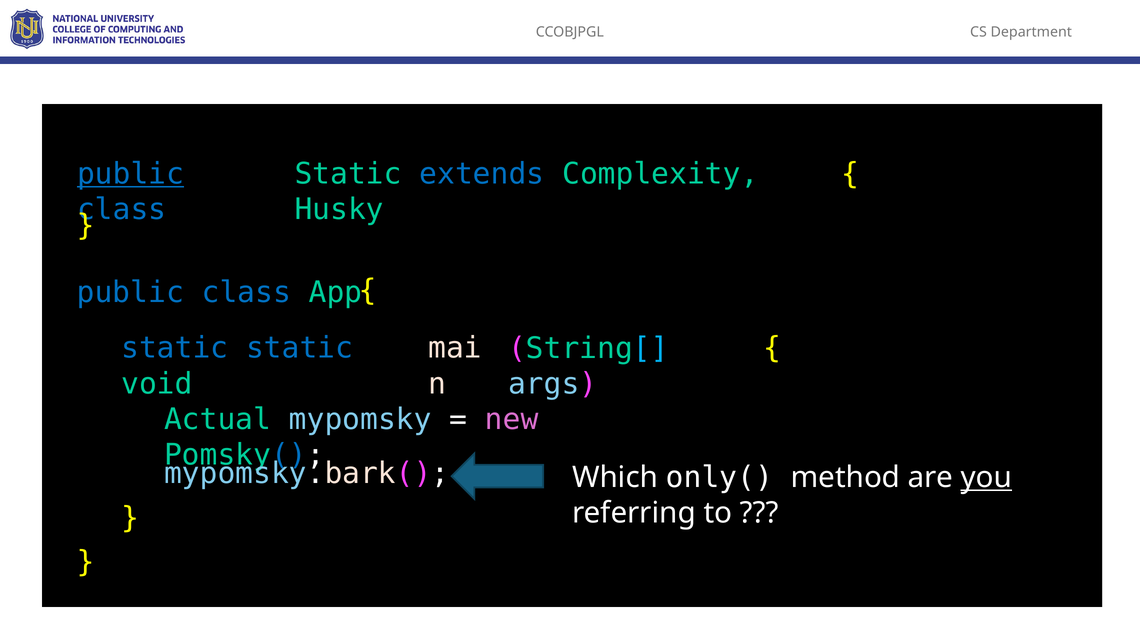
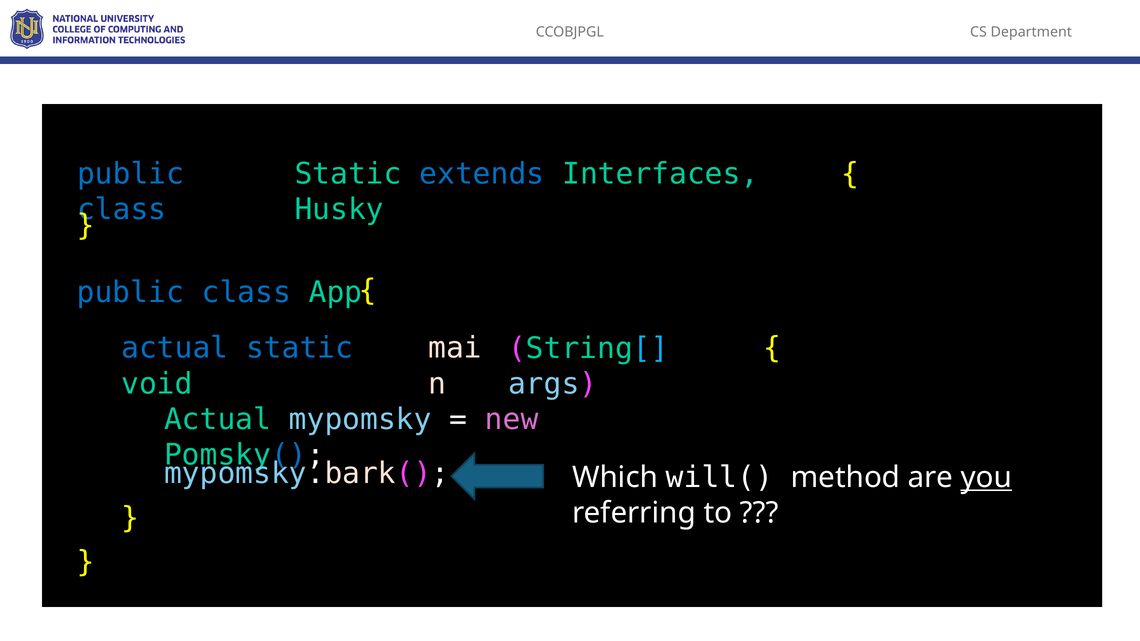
public underline: present -> none (131, 174)
Complexity: Complexity -> Interfaces (660, 174)
static: static -> actual (175, 348)
only(: only( -> will( (719, 478)
